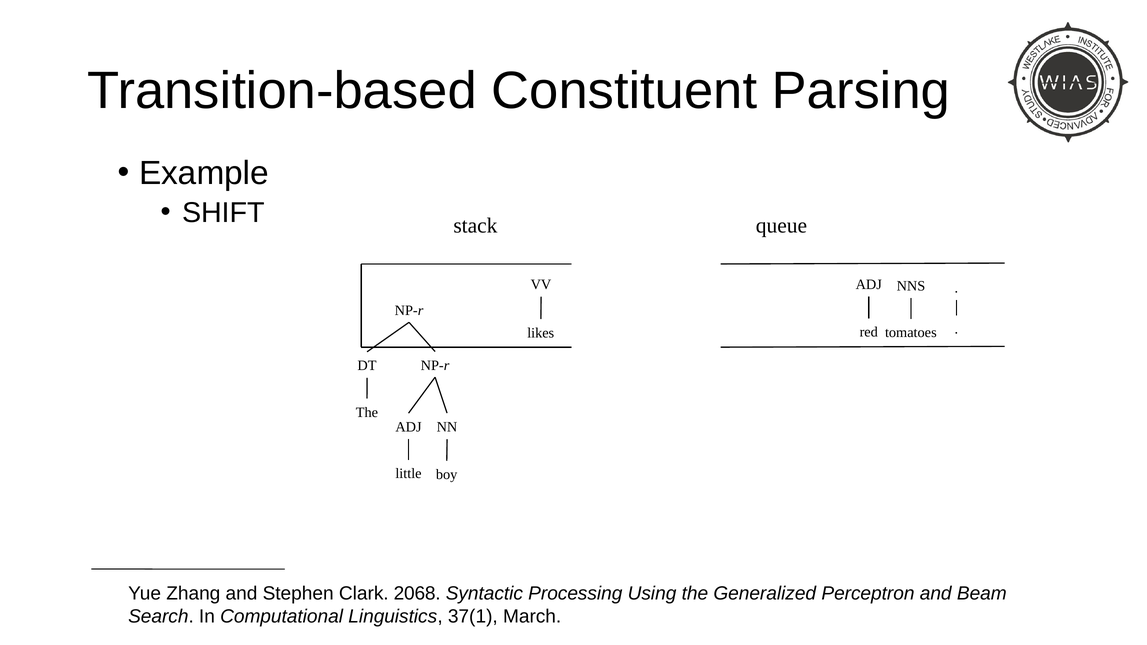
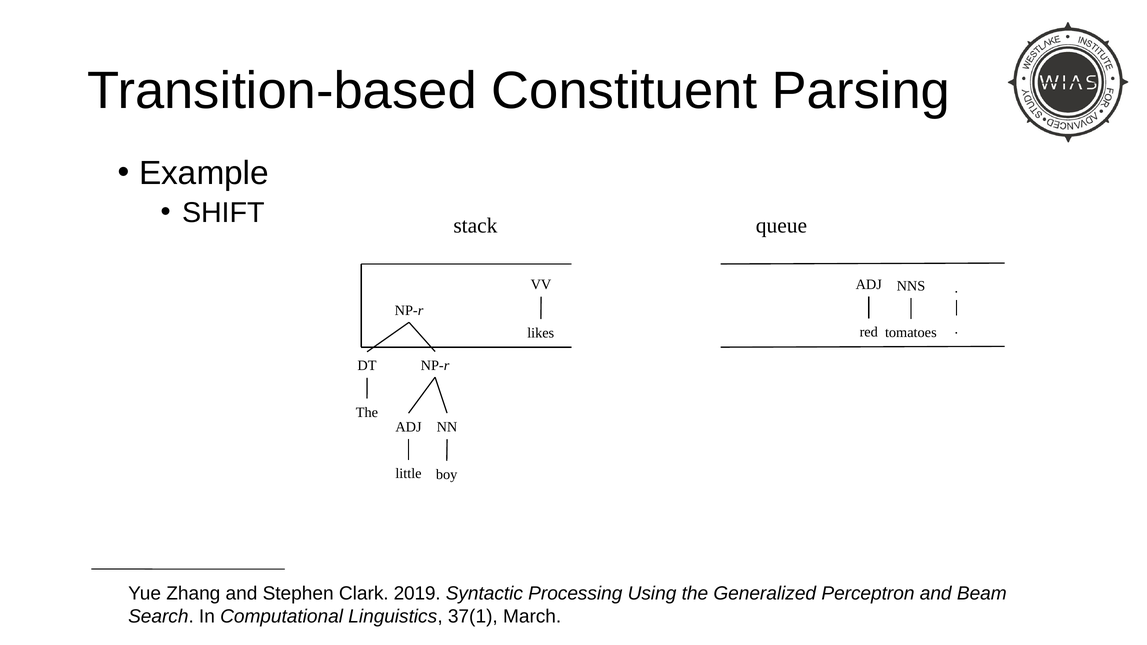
2068: 2068 -> 2019 (417, 594)
